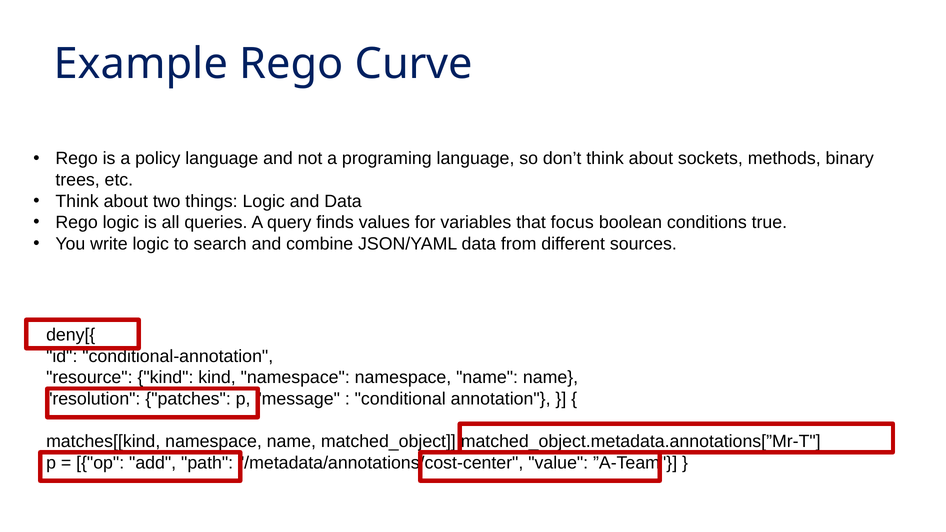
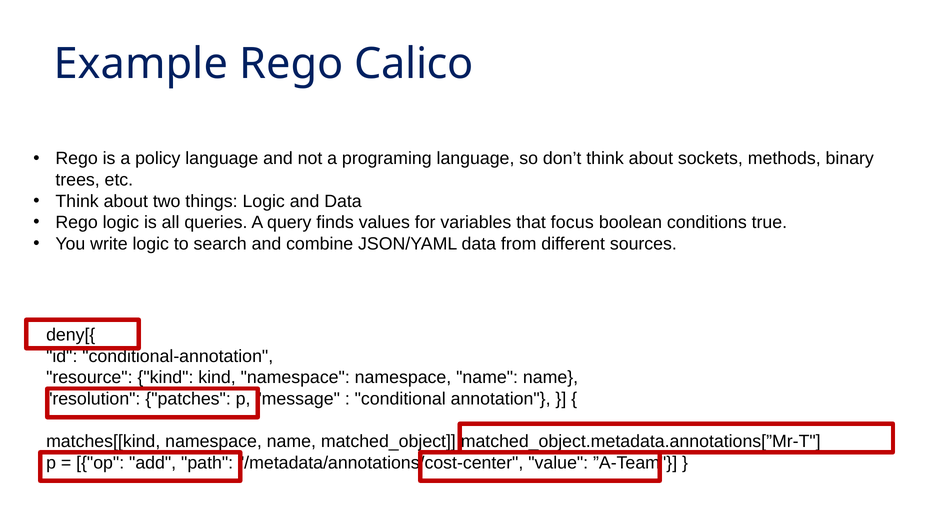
Curve: Curve -> Calico (414, 64)
